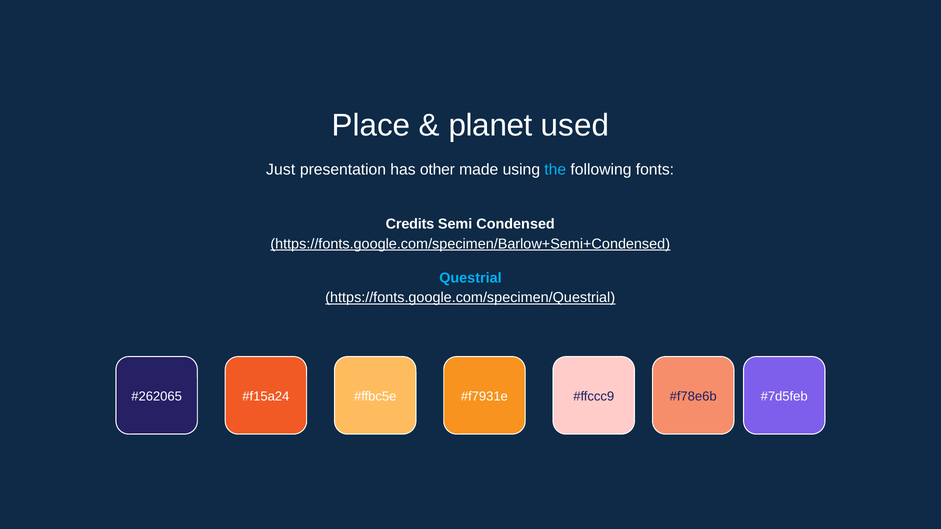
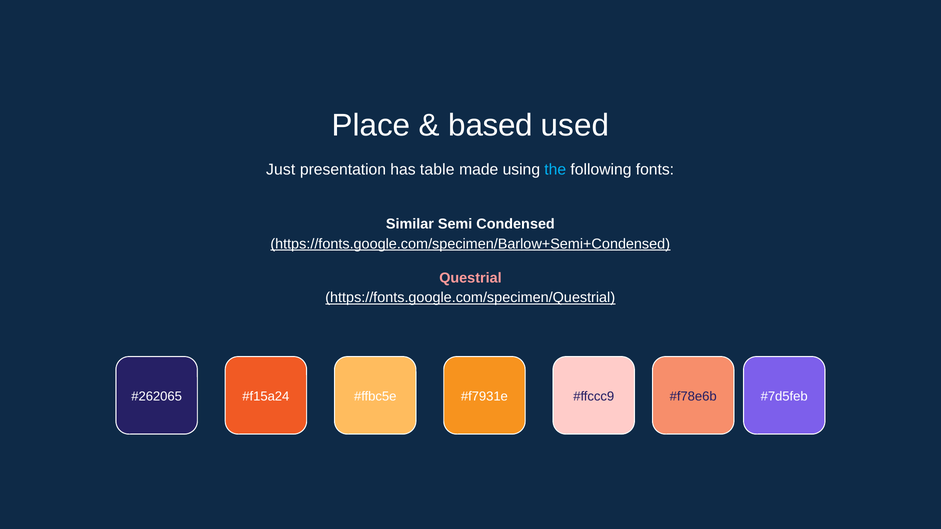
planet: planet -> based (491, 125)
other: other -> table (437, 169)
Credits: Credits -> Similar (410, 224)
Questrial colour: light blue -> pink (470, 278)
